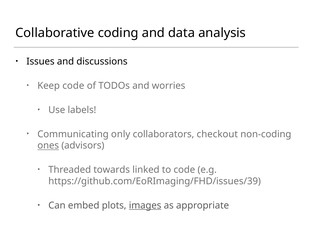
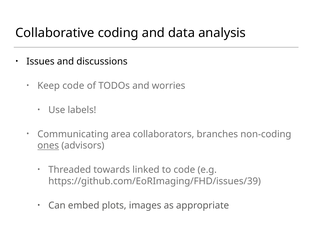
only: only -> area (121, 134)
checkout: checkout -> branches (217, 134)
images underline: present -> none (145, 205)
